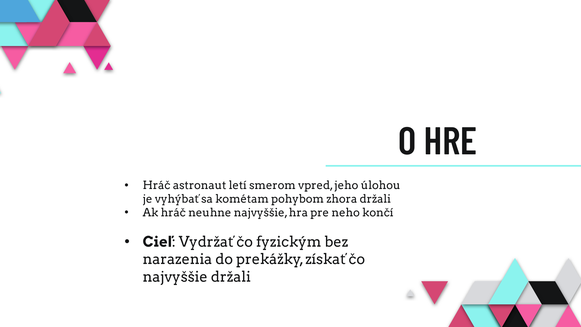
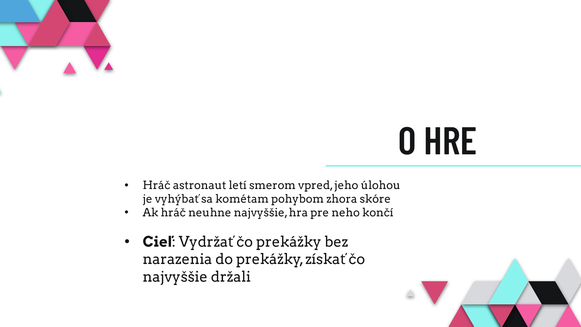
zhora držali: držali -> skóre (375, 199)
čo fyzickým: fyzickým -> prekážky (289, 242)
